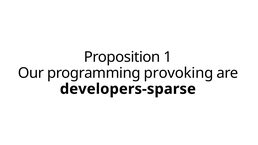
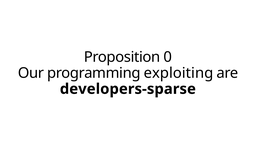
1: 1 -> 0 (168, 57)
provoking: provoking -> exploiting (178, 73)
